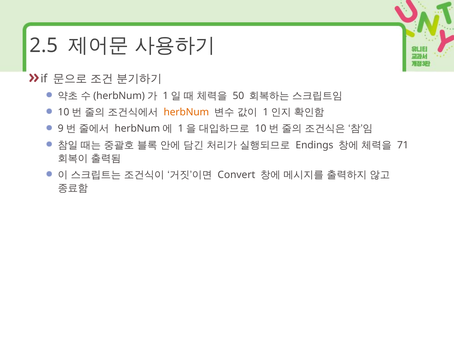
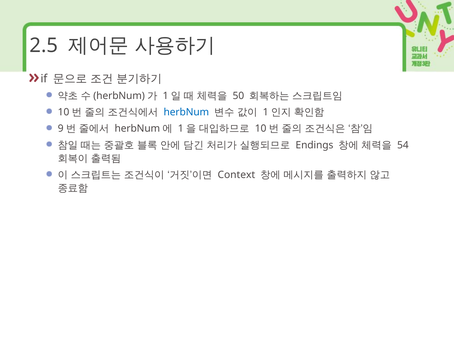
herbNum colour: orange -> blue (186, 112)
71: 71 -> 54 (403, 145)
Convert: Convert -> Context (236, 175)
